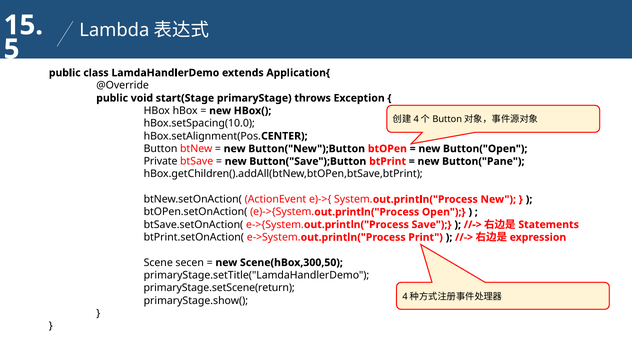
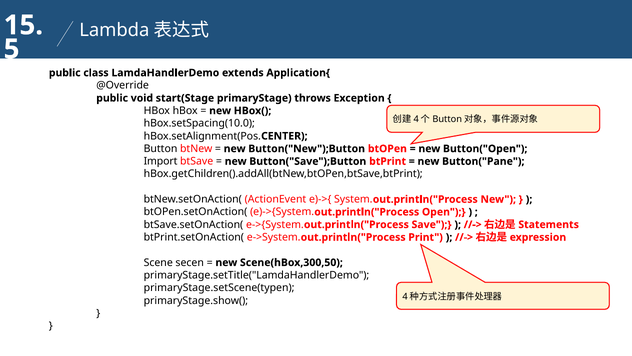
Private: Private -> Import (161, 161)
primaryStage.setScene(return: primaryStage.setScene(return -> primaryStage.setScene(typen (219, 287)
